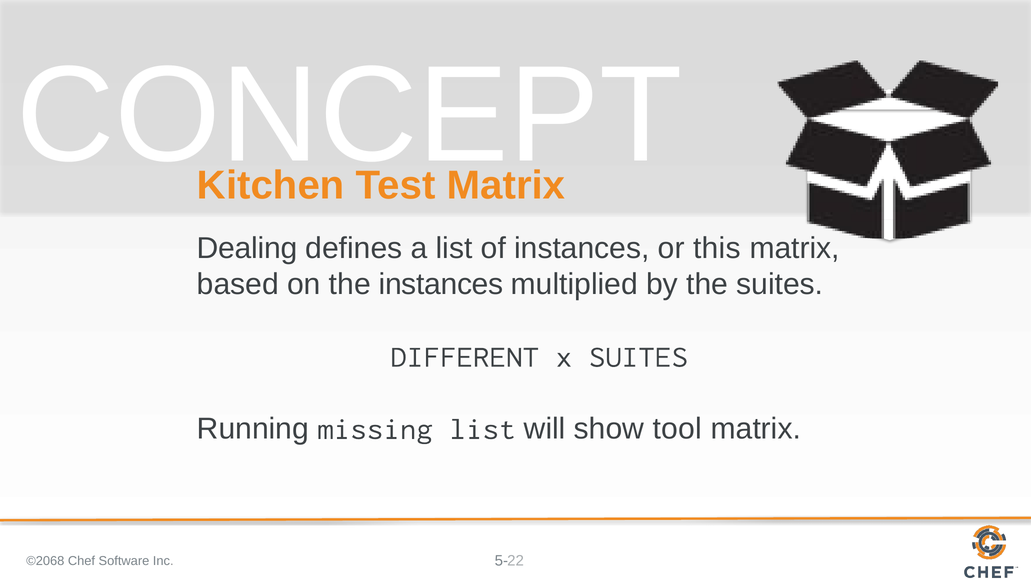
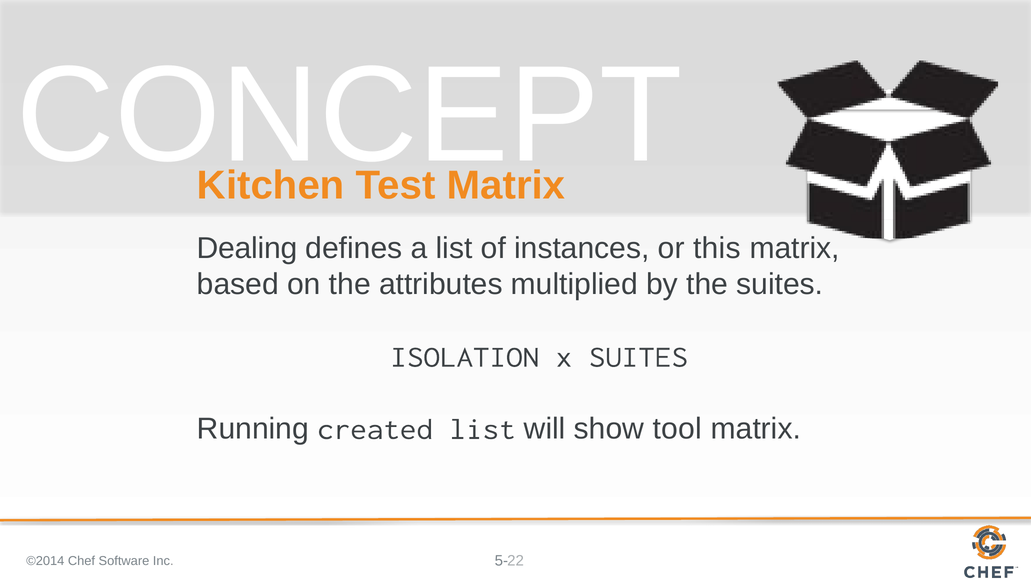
the instances: instances -> attributes (441, 284)
DIFFERENT: DIFFERENT -> ISOLATION (465, 357)
missing: missing -> created (375, 429)
©2068: ©2068 -> ©2014 (45, 561)
